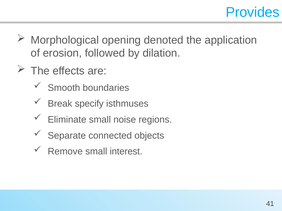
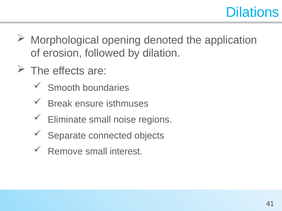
Provides: Provides -> Dilations (253, 12)
specify: specify -> ensure (89, 104)
